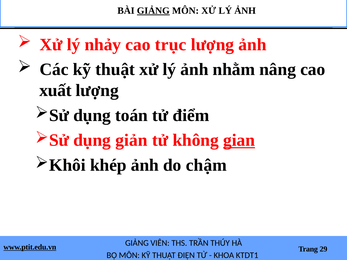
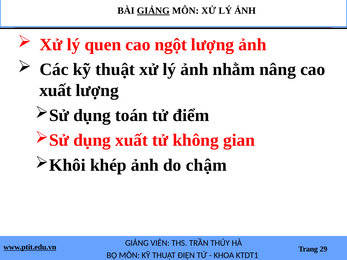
nhảy: nhảy -> quen (103, 45)
trục: trục -> ngột (171, 45)
dụng giản: giản -> xuất (132, 140)
gian underline: present -> none (239, 140)
